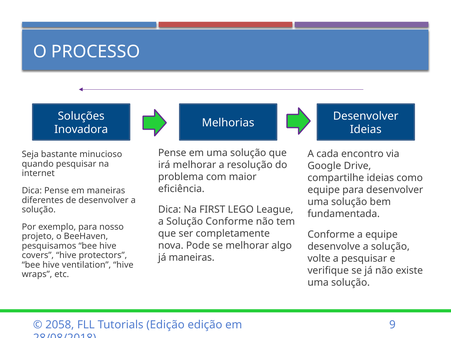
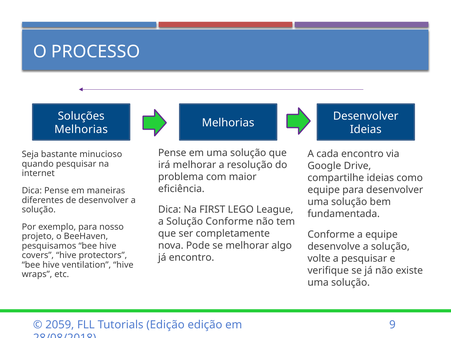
Inovadora: Inovadora -> Melhorias (81, 130)
já maneiras: maneiras -> encontro (192, 258)
2058: 2058 -> 2059 (60, 325)
